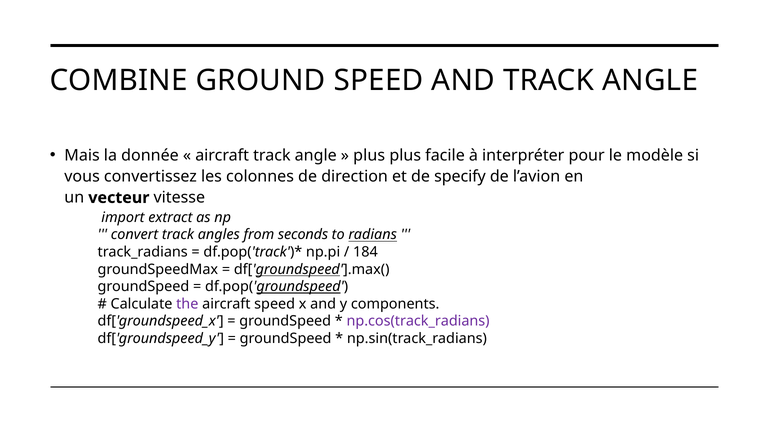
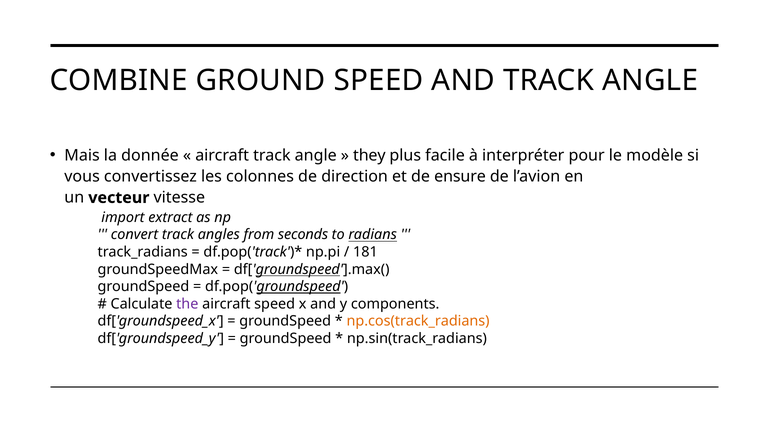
plus: plus -> they (369, 156)
specify: specify -> ensure (460, 177)
184: 184 -> 181 (365, 252)
np.cos(track_radians colour: purple -> orange (418, 322)
